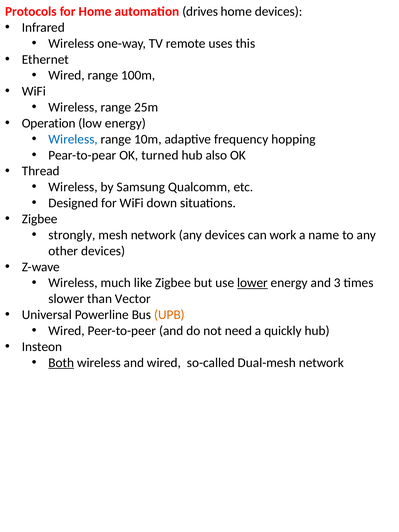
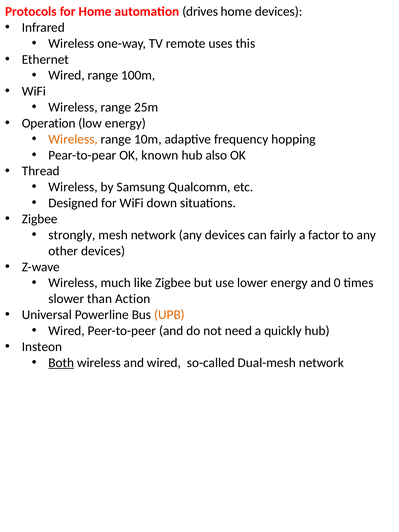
Wireless colour: blue -> orange (73, 139)
turned: turned -> known (160, 155)
work: work -> fairly (283, 235)
name: name -> factor (324, 235)
lower underline: present -> none (252, 283)
3: 3 -> 0 (337, 283)
Vector: Vector -> Action (133, 299)
